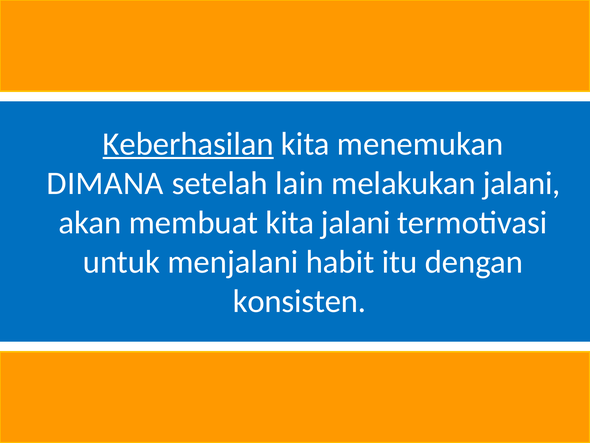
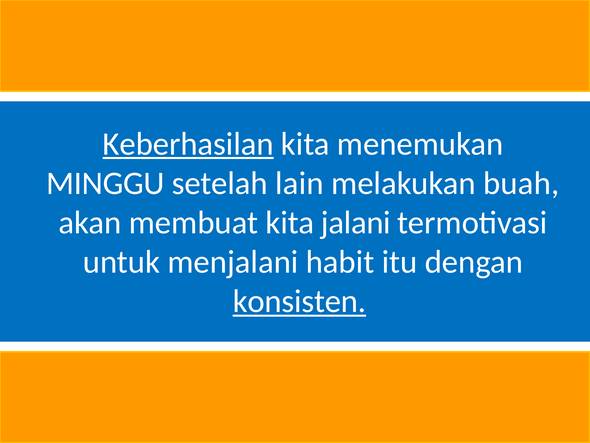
DIMANA: DIMANA -> MINGGU (105, 183)
melakukan jalani: jalani -> buah (521, 183)
konsisten underline: none -> present (300, 301)
